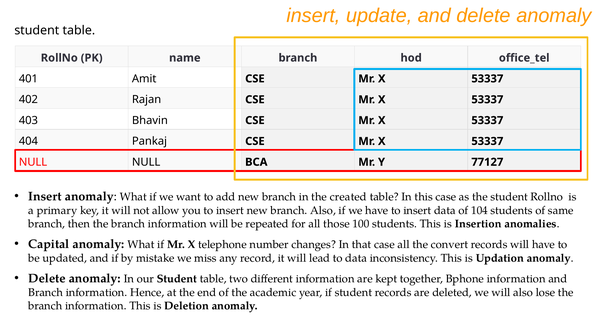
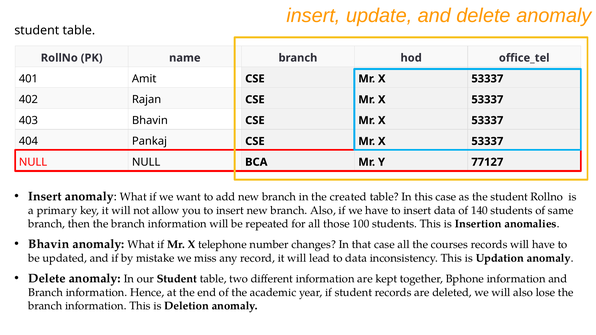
104: 104 -> 140 (479, 211)
Capital: Capital -> Bhavin (49, 244)
convert: convert -> courses (449, 245)
